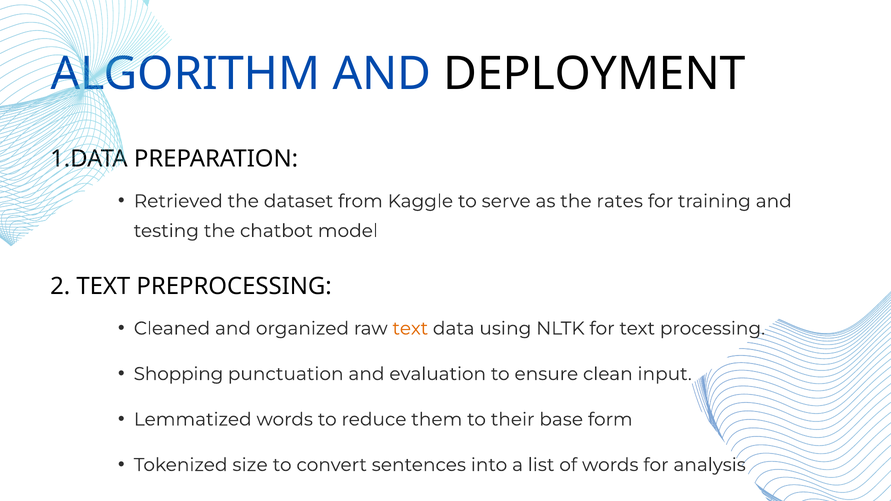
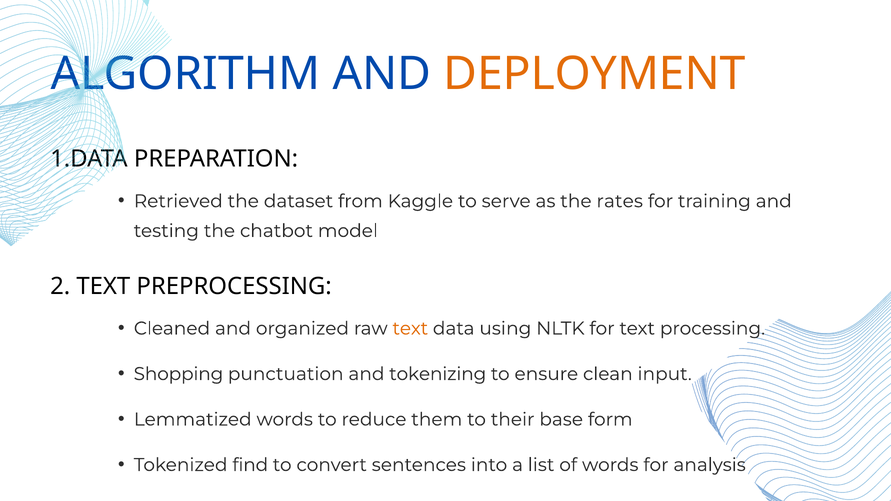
DEPLOYMENT colour: black -> orange (594, 74)
evaluation: evaluation -> tokenizing (438, 374)
size: size -> find (250, 465)
